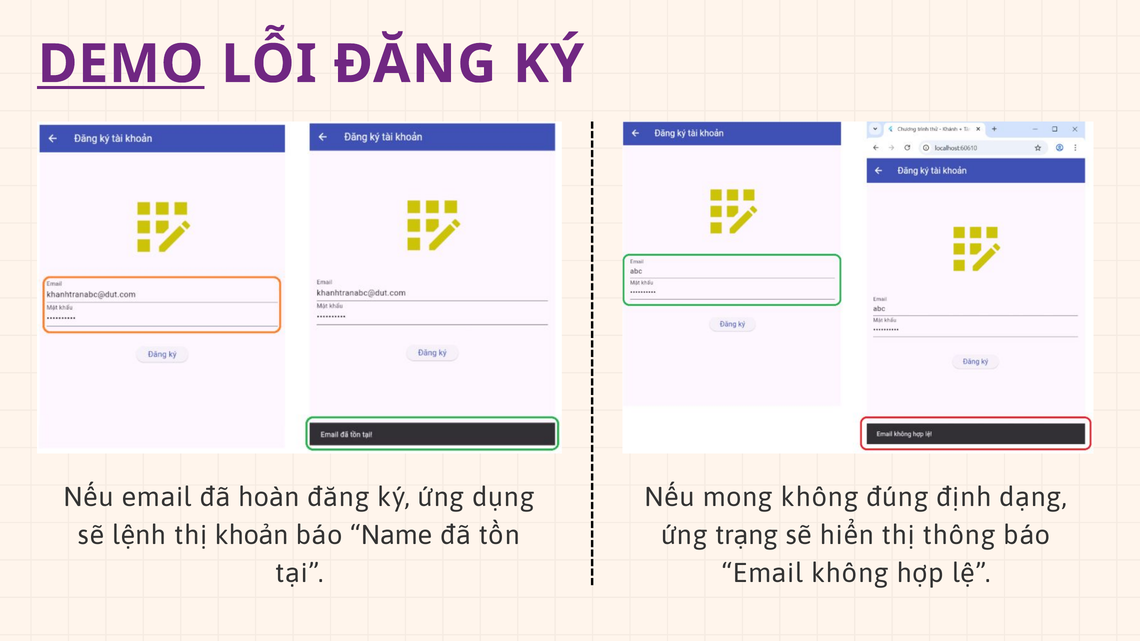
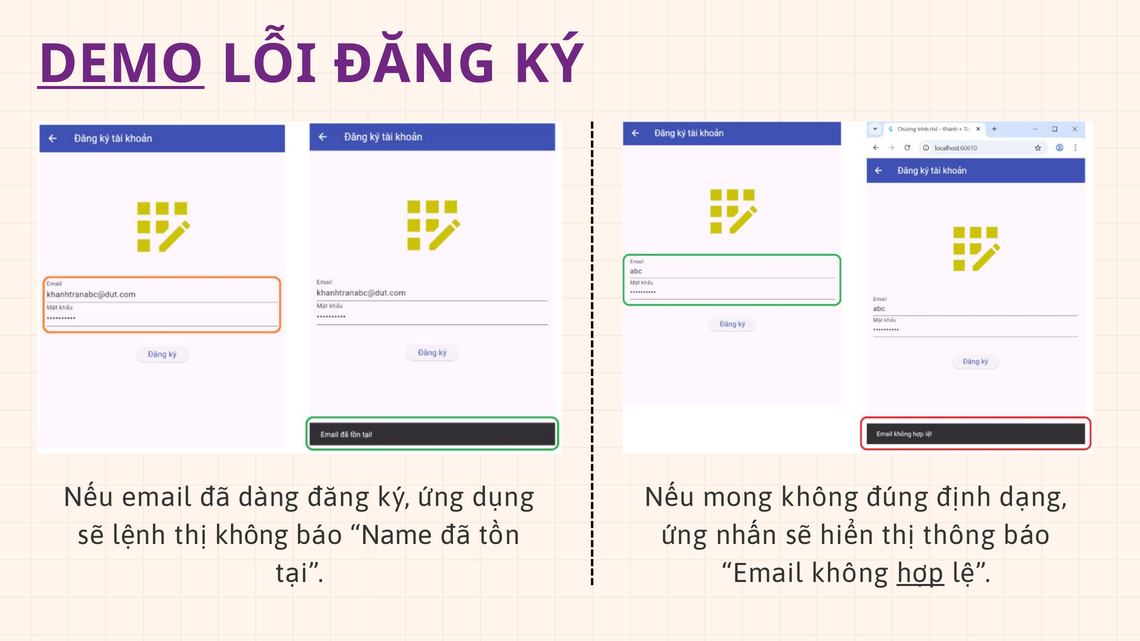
hoàn: hoàn -> dàng (269, 497)
thị khoản: khoản -> không (252, 535)
trạng: trạng -> nhấn (746, 535)
hợp underline: none -> present (920, 574)
